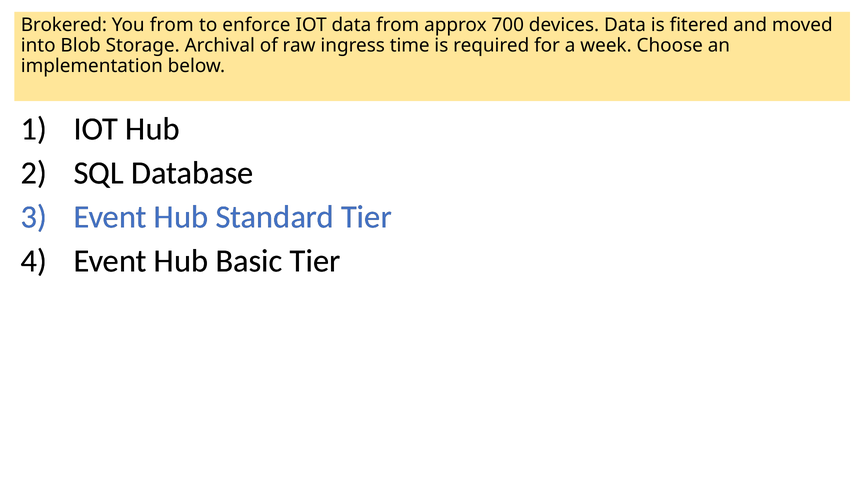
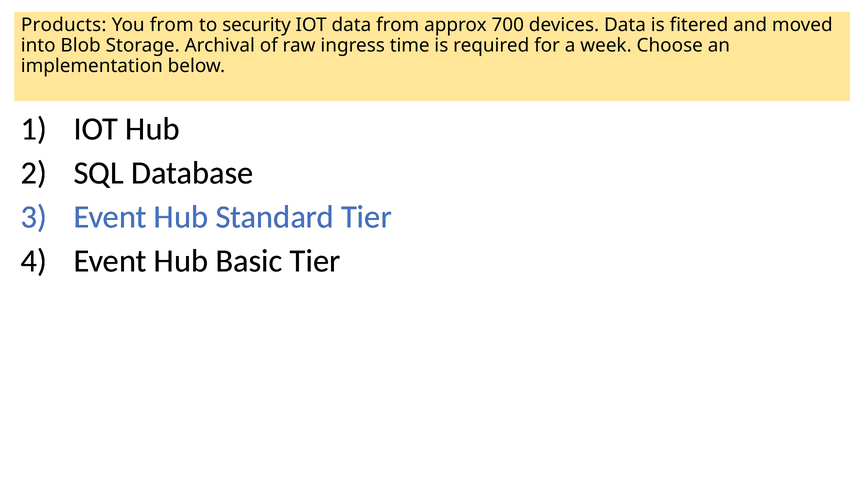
Brokered: Brokered -> Products (64, 25)
enforce: enforce -> security (257, 25)
